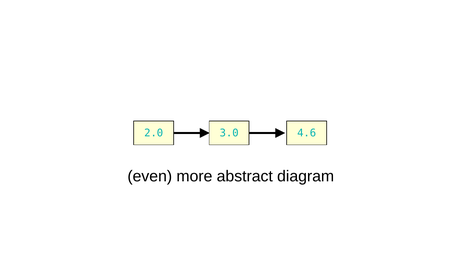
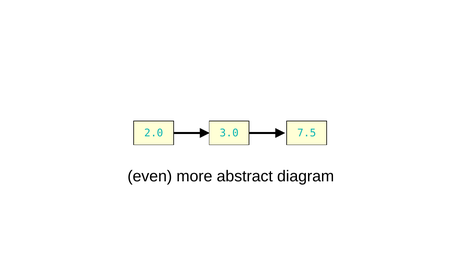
4.6: 4.6 -> 7.5 (307, 133)
